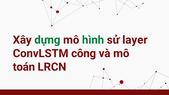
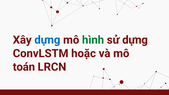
dựng colour: green -> blue (47, 40)
sử layer: layer -> dựng (135, 40)
công: công -> hoặc (84, 53)
